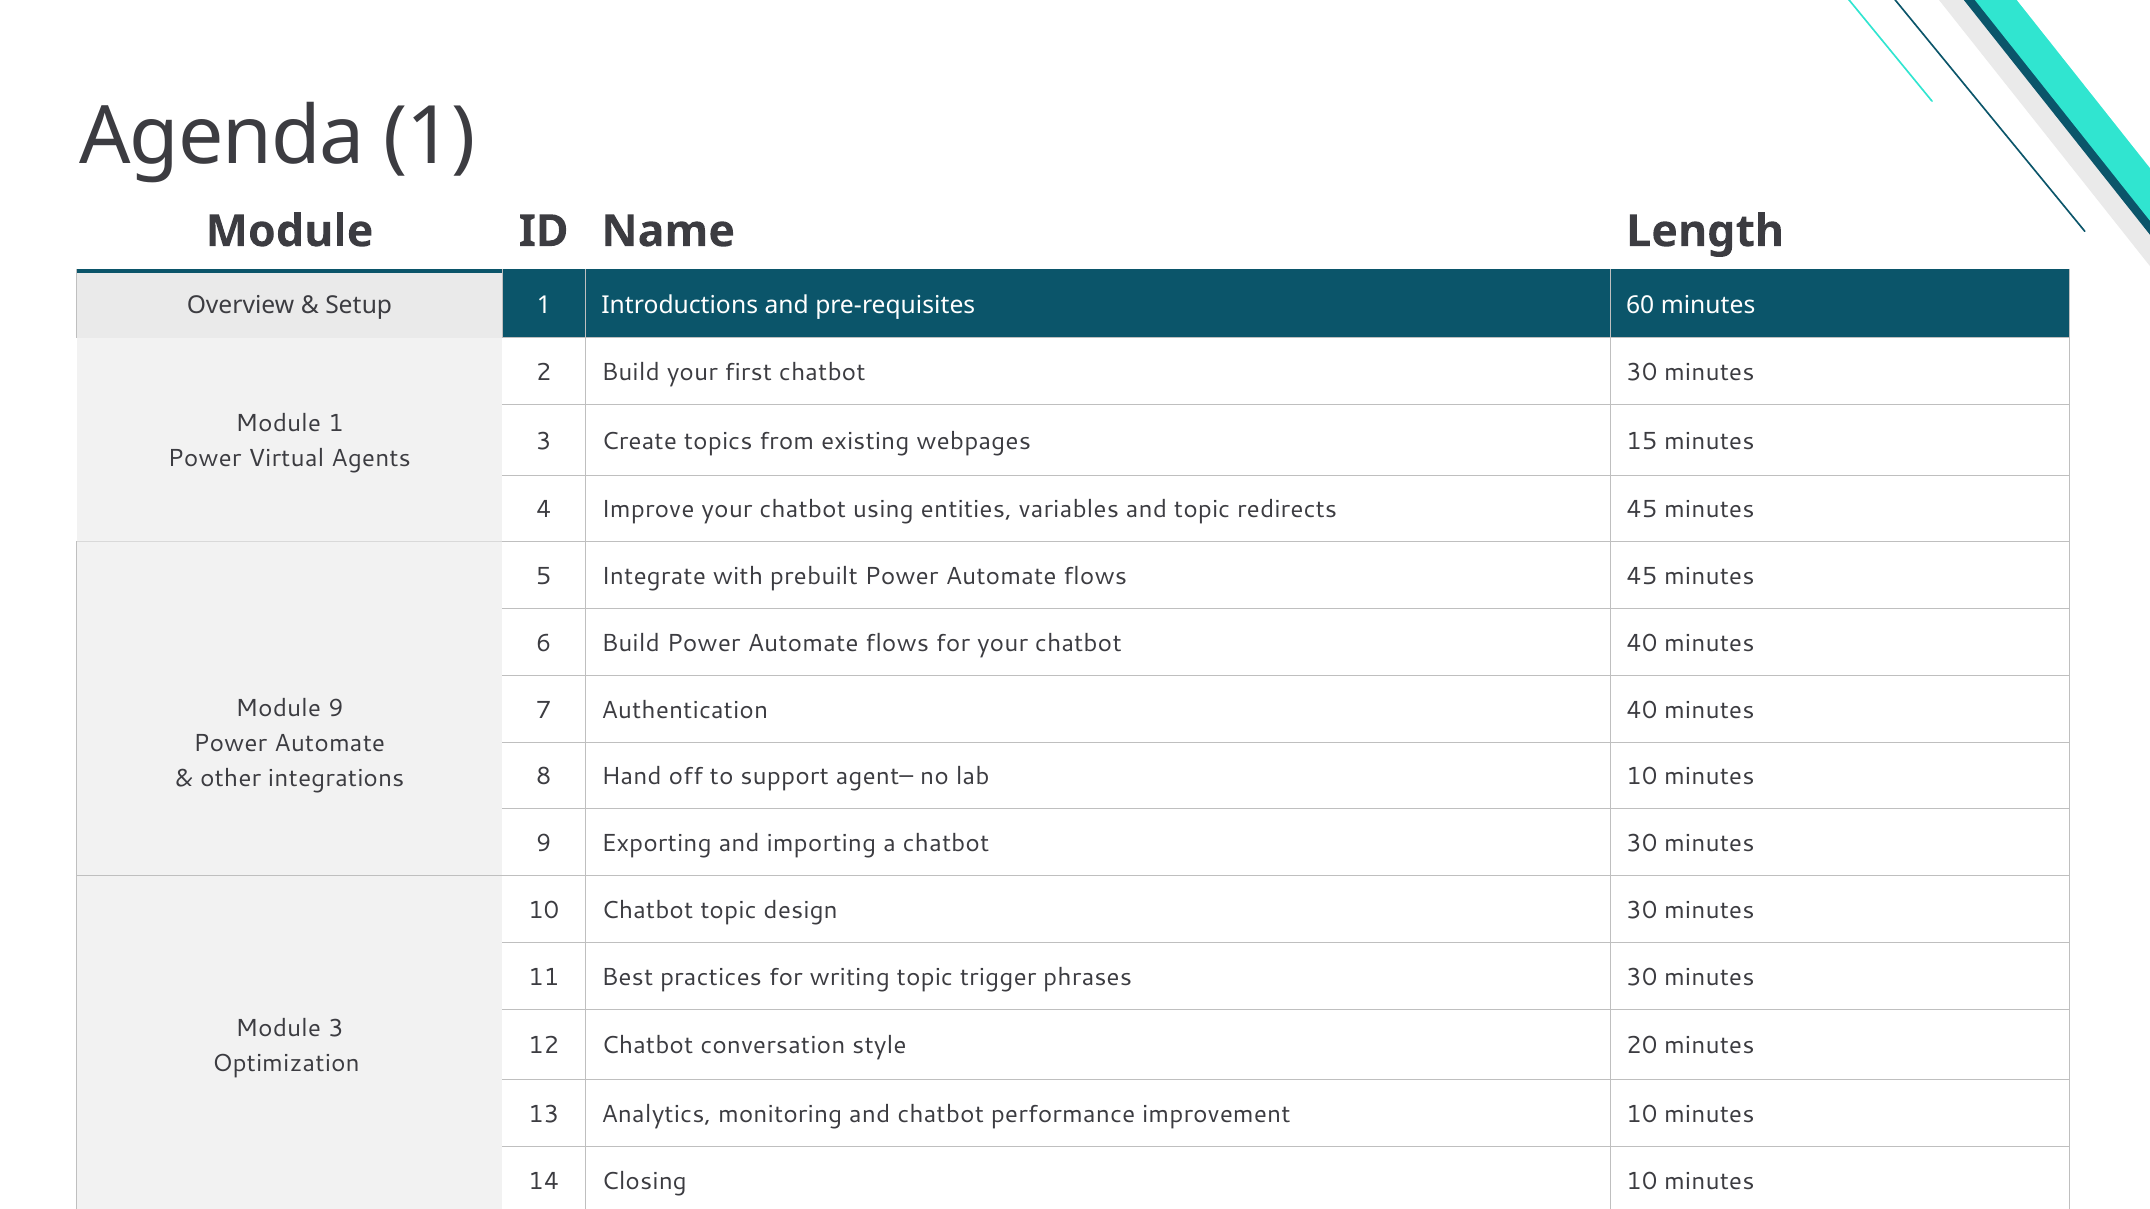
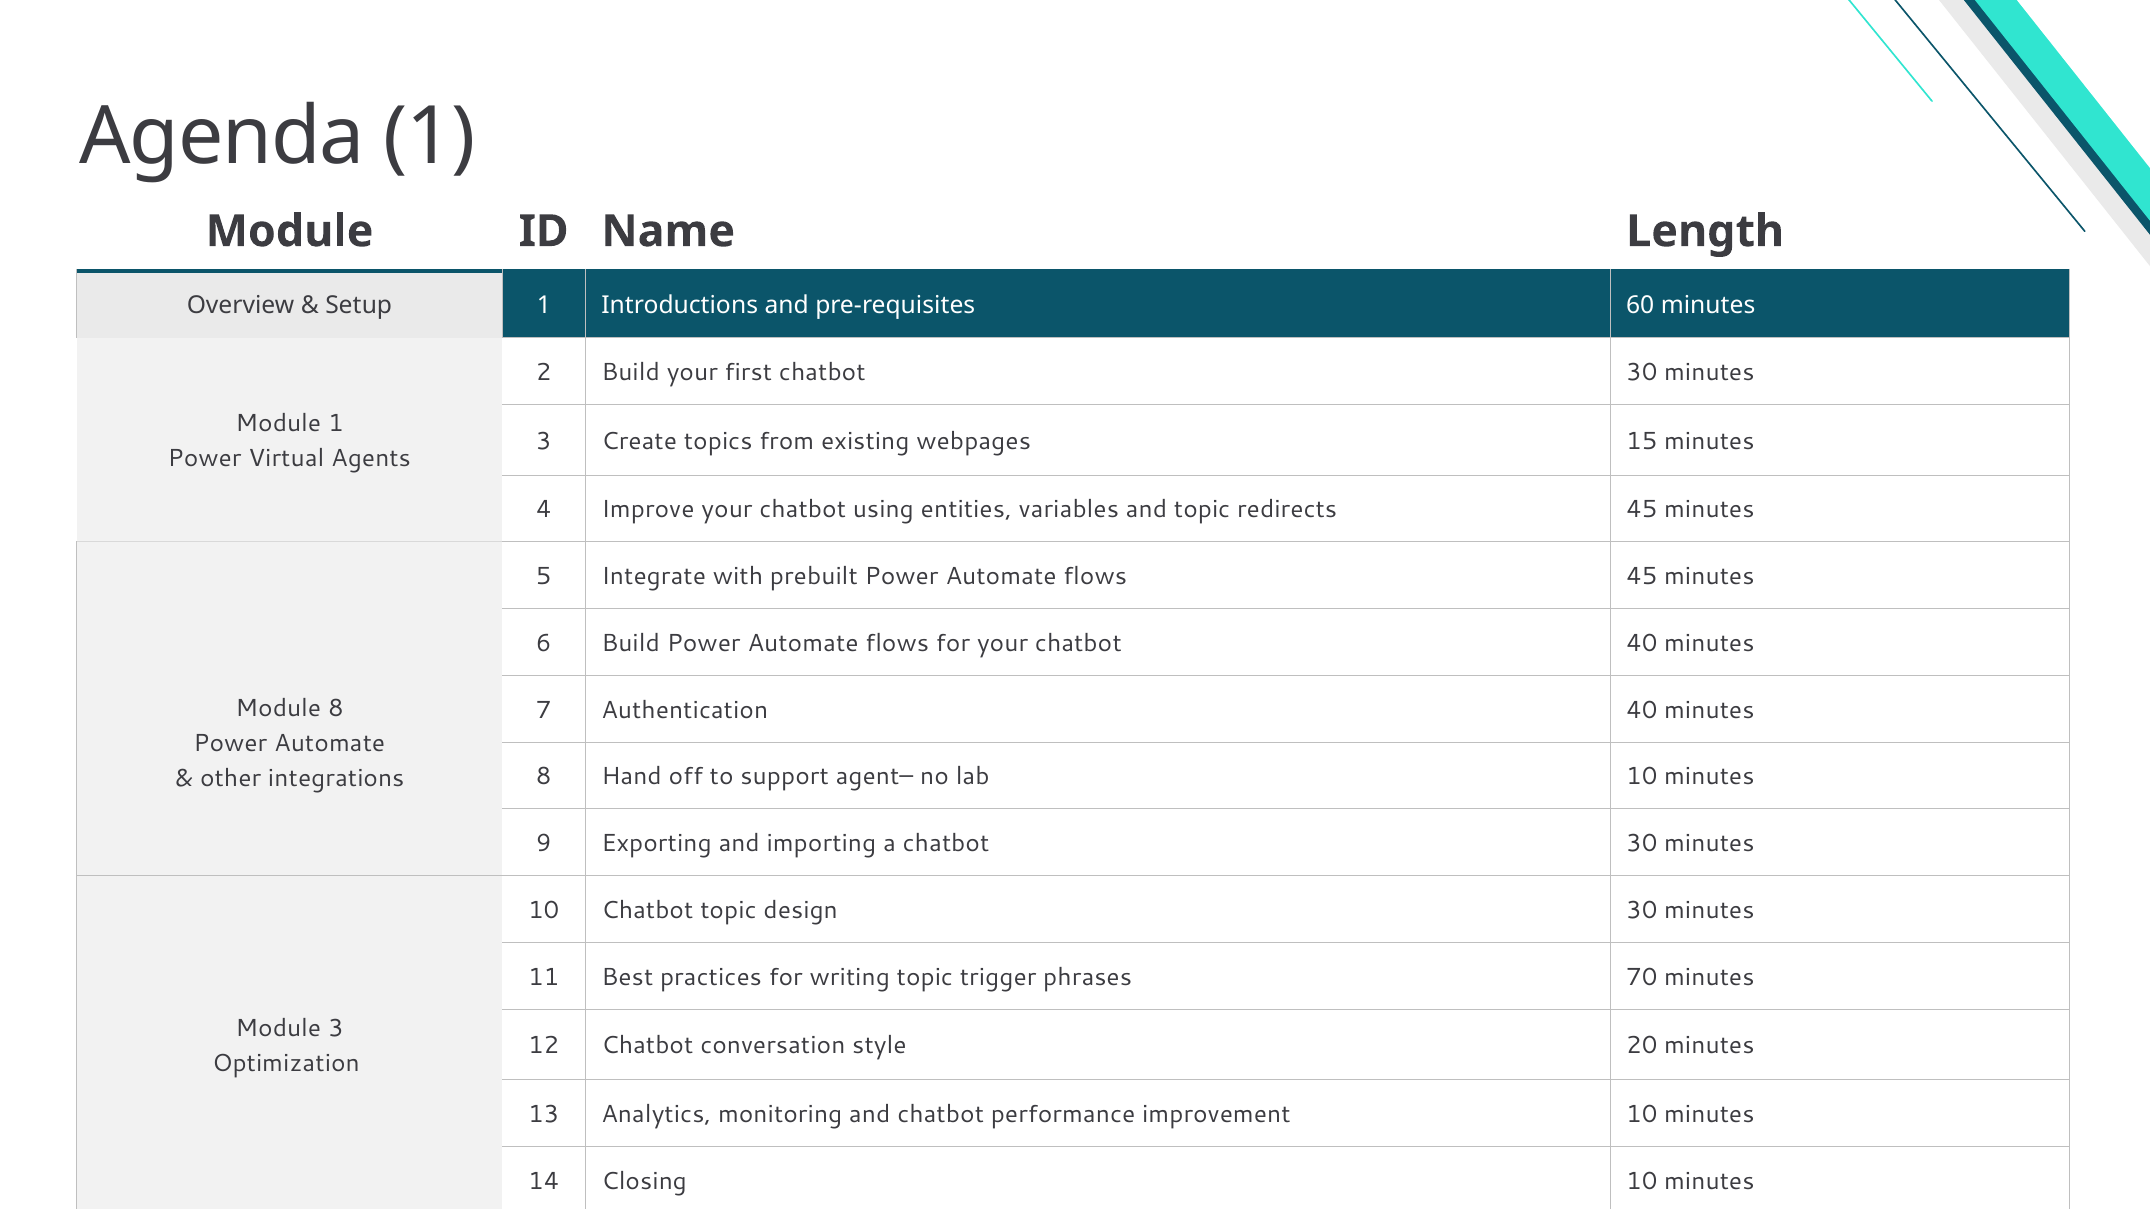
Module 9: 9 -> 8 (336, 708)
phrases 30: 30 -> 70 (1642, 977)
